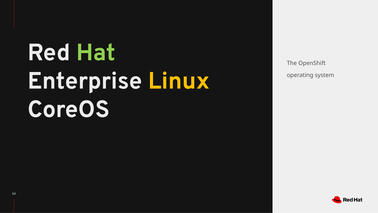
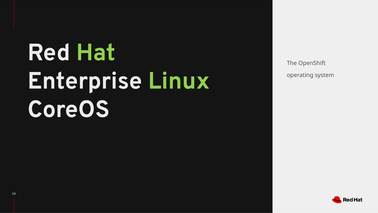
Linux colour: yellow -> light green (179, 81)
